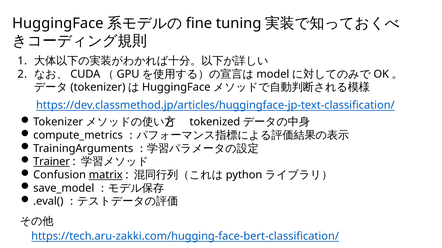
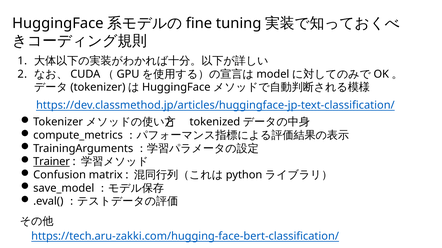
matrix underline: present -> none (106, 175)
